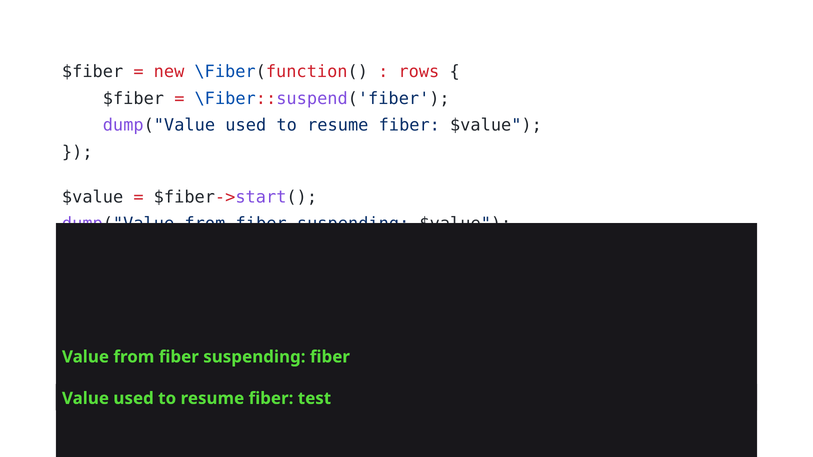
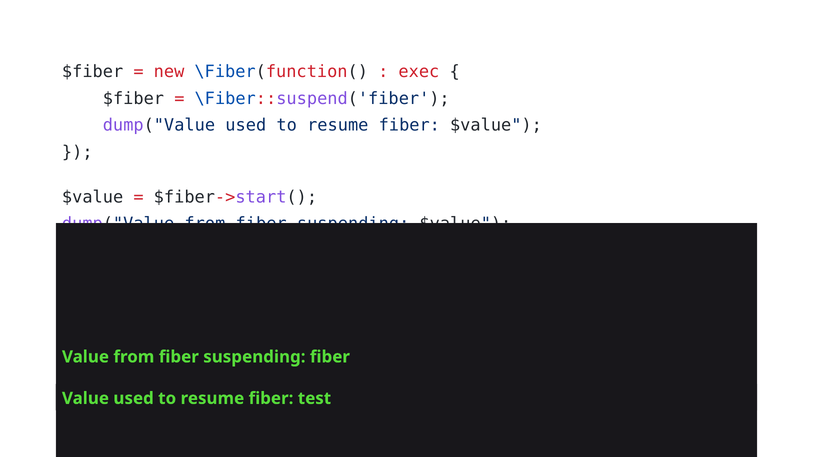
rows: rows -> exec (419, 72)
